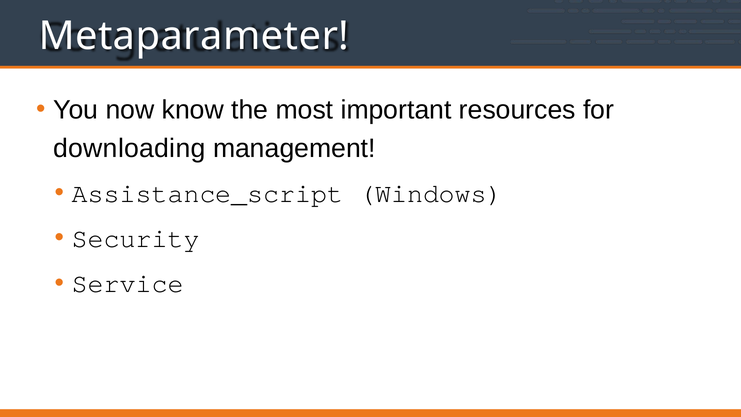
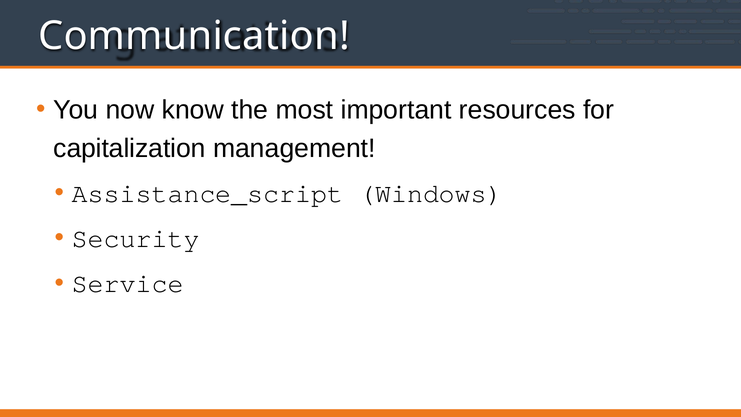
Metaparameter: Metaparameter -> Communication (194, 36)
downloading: downloading -> capitalization (130, 148)
